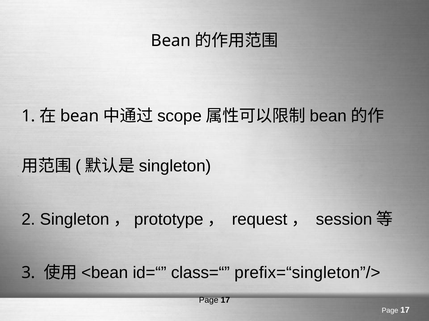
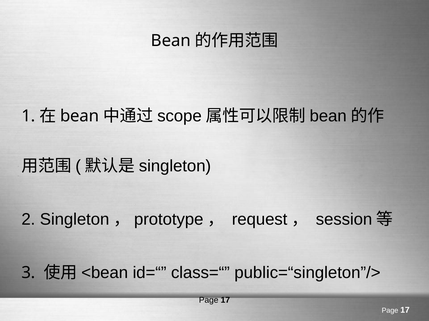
prefix=“singleton”/>: prefix=“singleton”/> -> public=“singleton”/> (307, 273)
